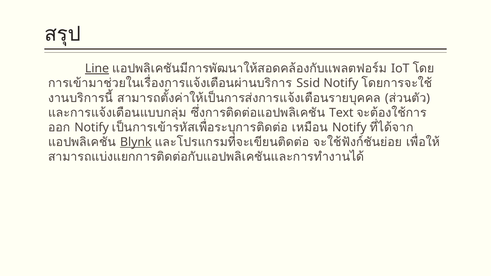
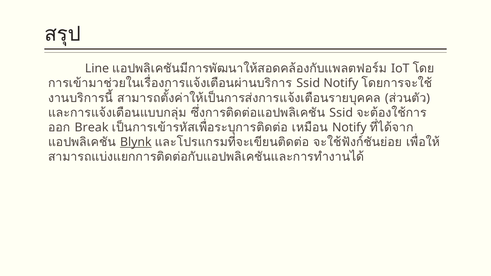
Line underline: present -> none (97, 69)
Text: Text -> Ssid (341, 113)
Notify: Notify -> Break (92, 128)
